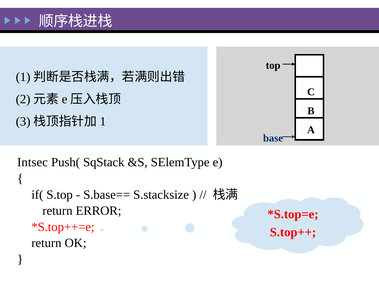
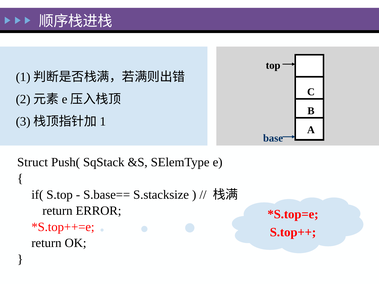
Intsec: Intsec -> Struct (33, 162)
